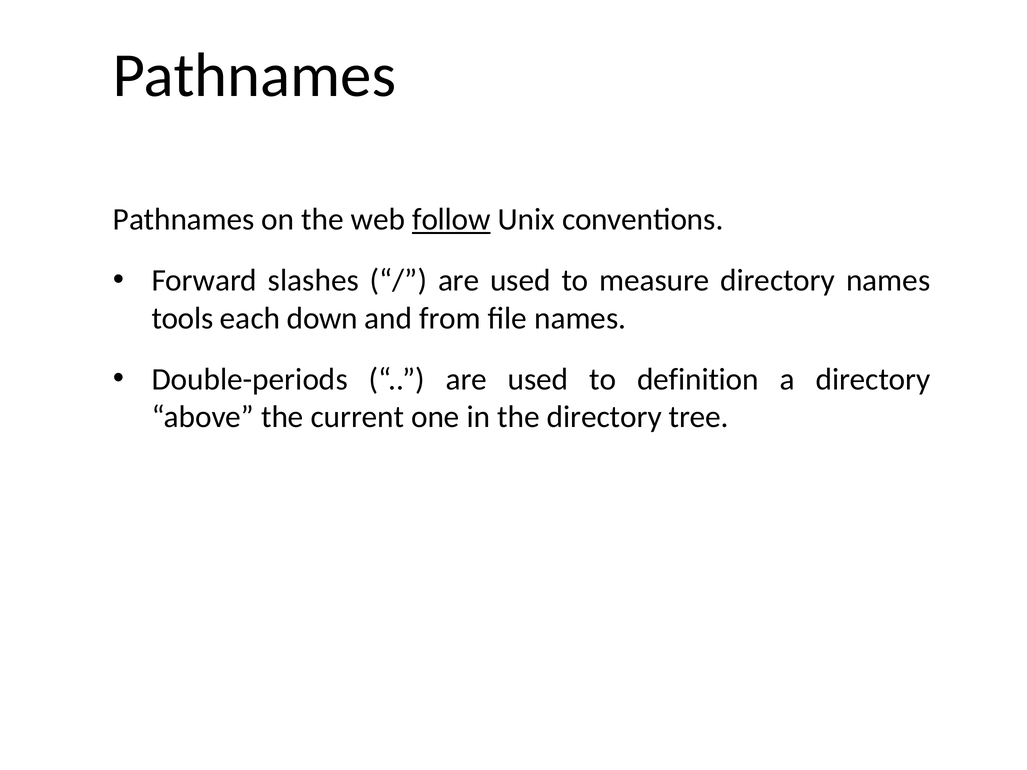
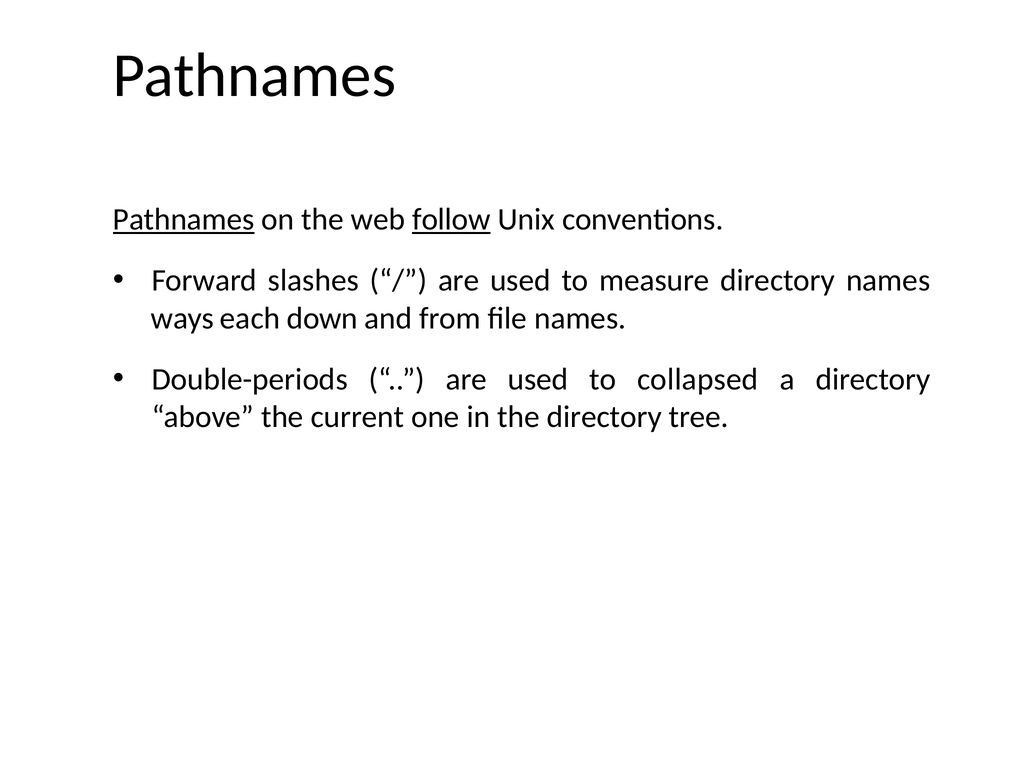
Pathnames underline: none -> present (184, 220)
tools: tools -> ways (182, 318)
definition: definition -> collapsed (698, 379)
